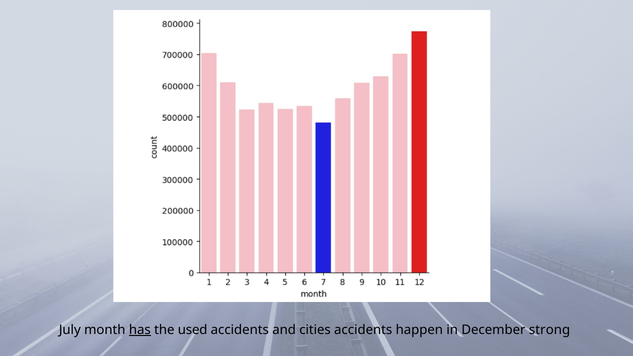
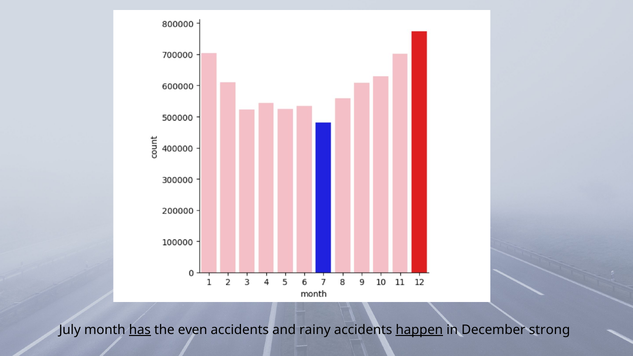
used: used -> even (193, 330)
cities: cities -> rainy (315, 330)
happen underline: none -> present (419, 330)
